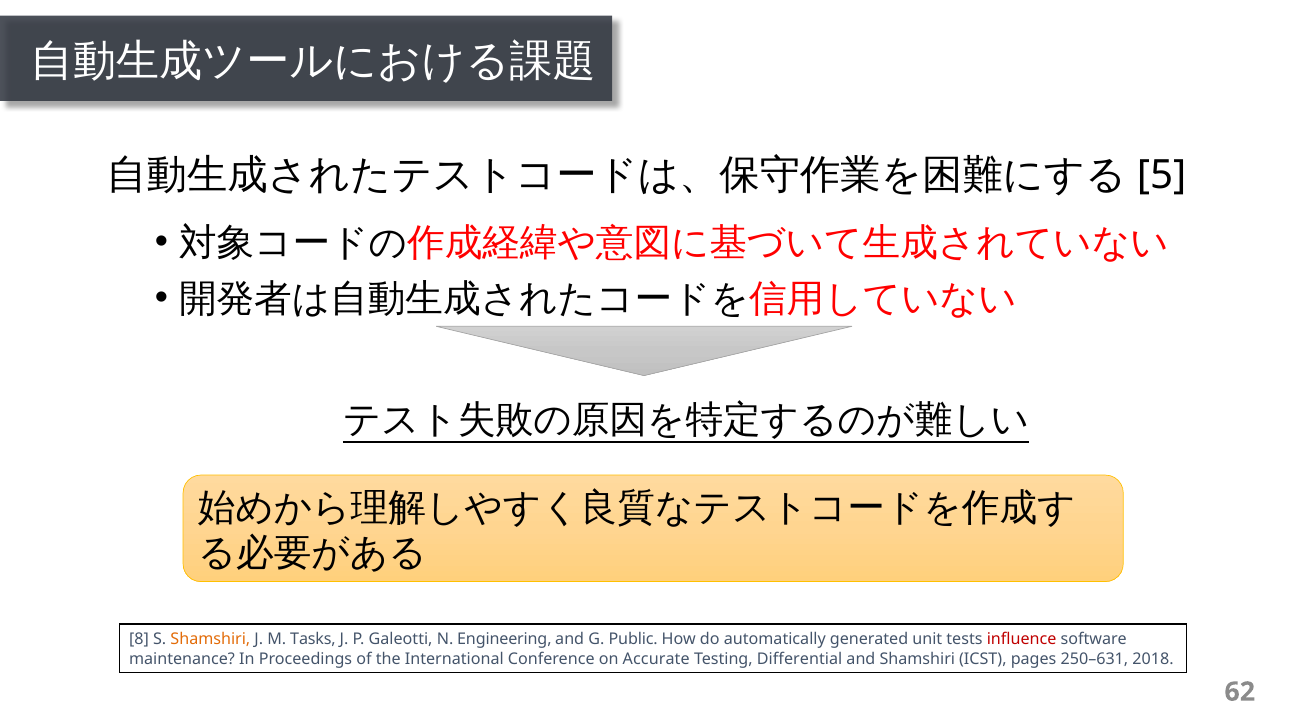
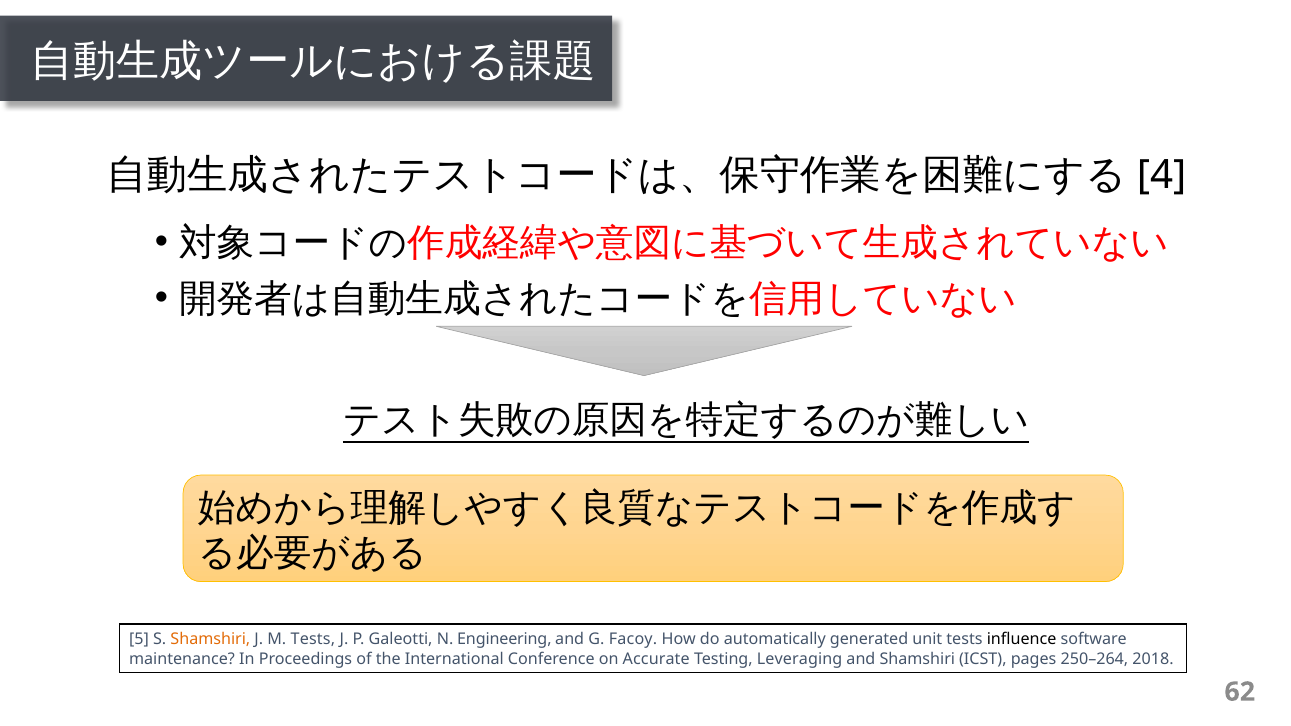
5: 5 -> 4 (1162, 176)
8: 8 -> 5 (139, 640)
M Tasks: Tasks -> Tests (313, 640)
Public: Public -> Facoy (633, 640)
inﬂuence colour: red -> black (1022, 640)
Diﬀerential: Diﬀerential -> Leveraging (800, 659)
250–631: 250–631 -> 250–264 (1094, 659)
